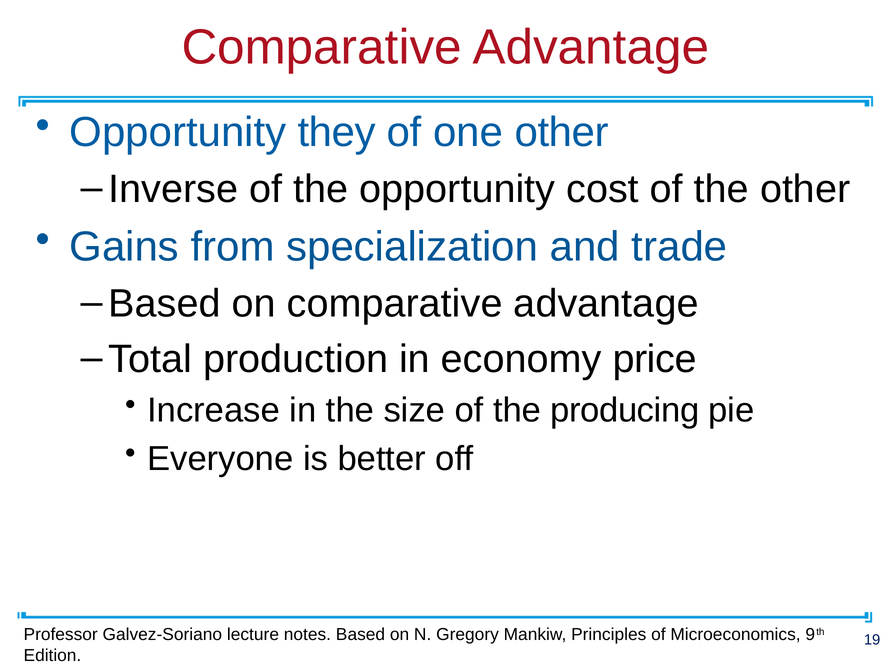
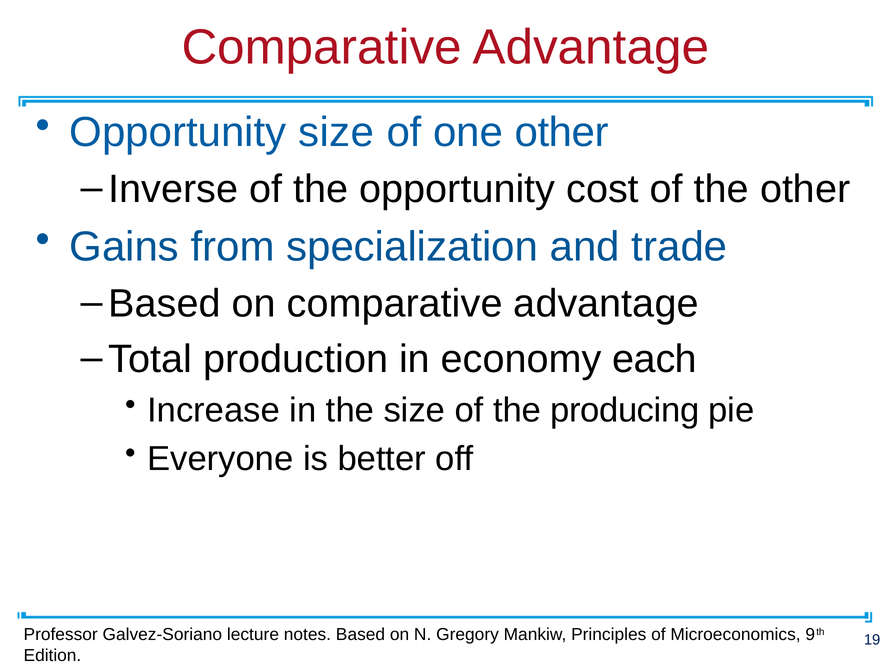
Opportunity they: they -> size (336, 133)
price: price -> each (655, 359)
